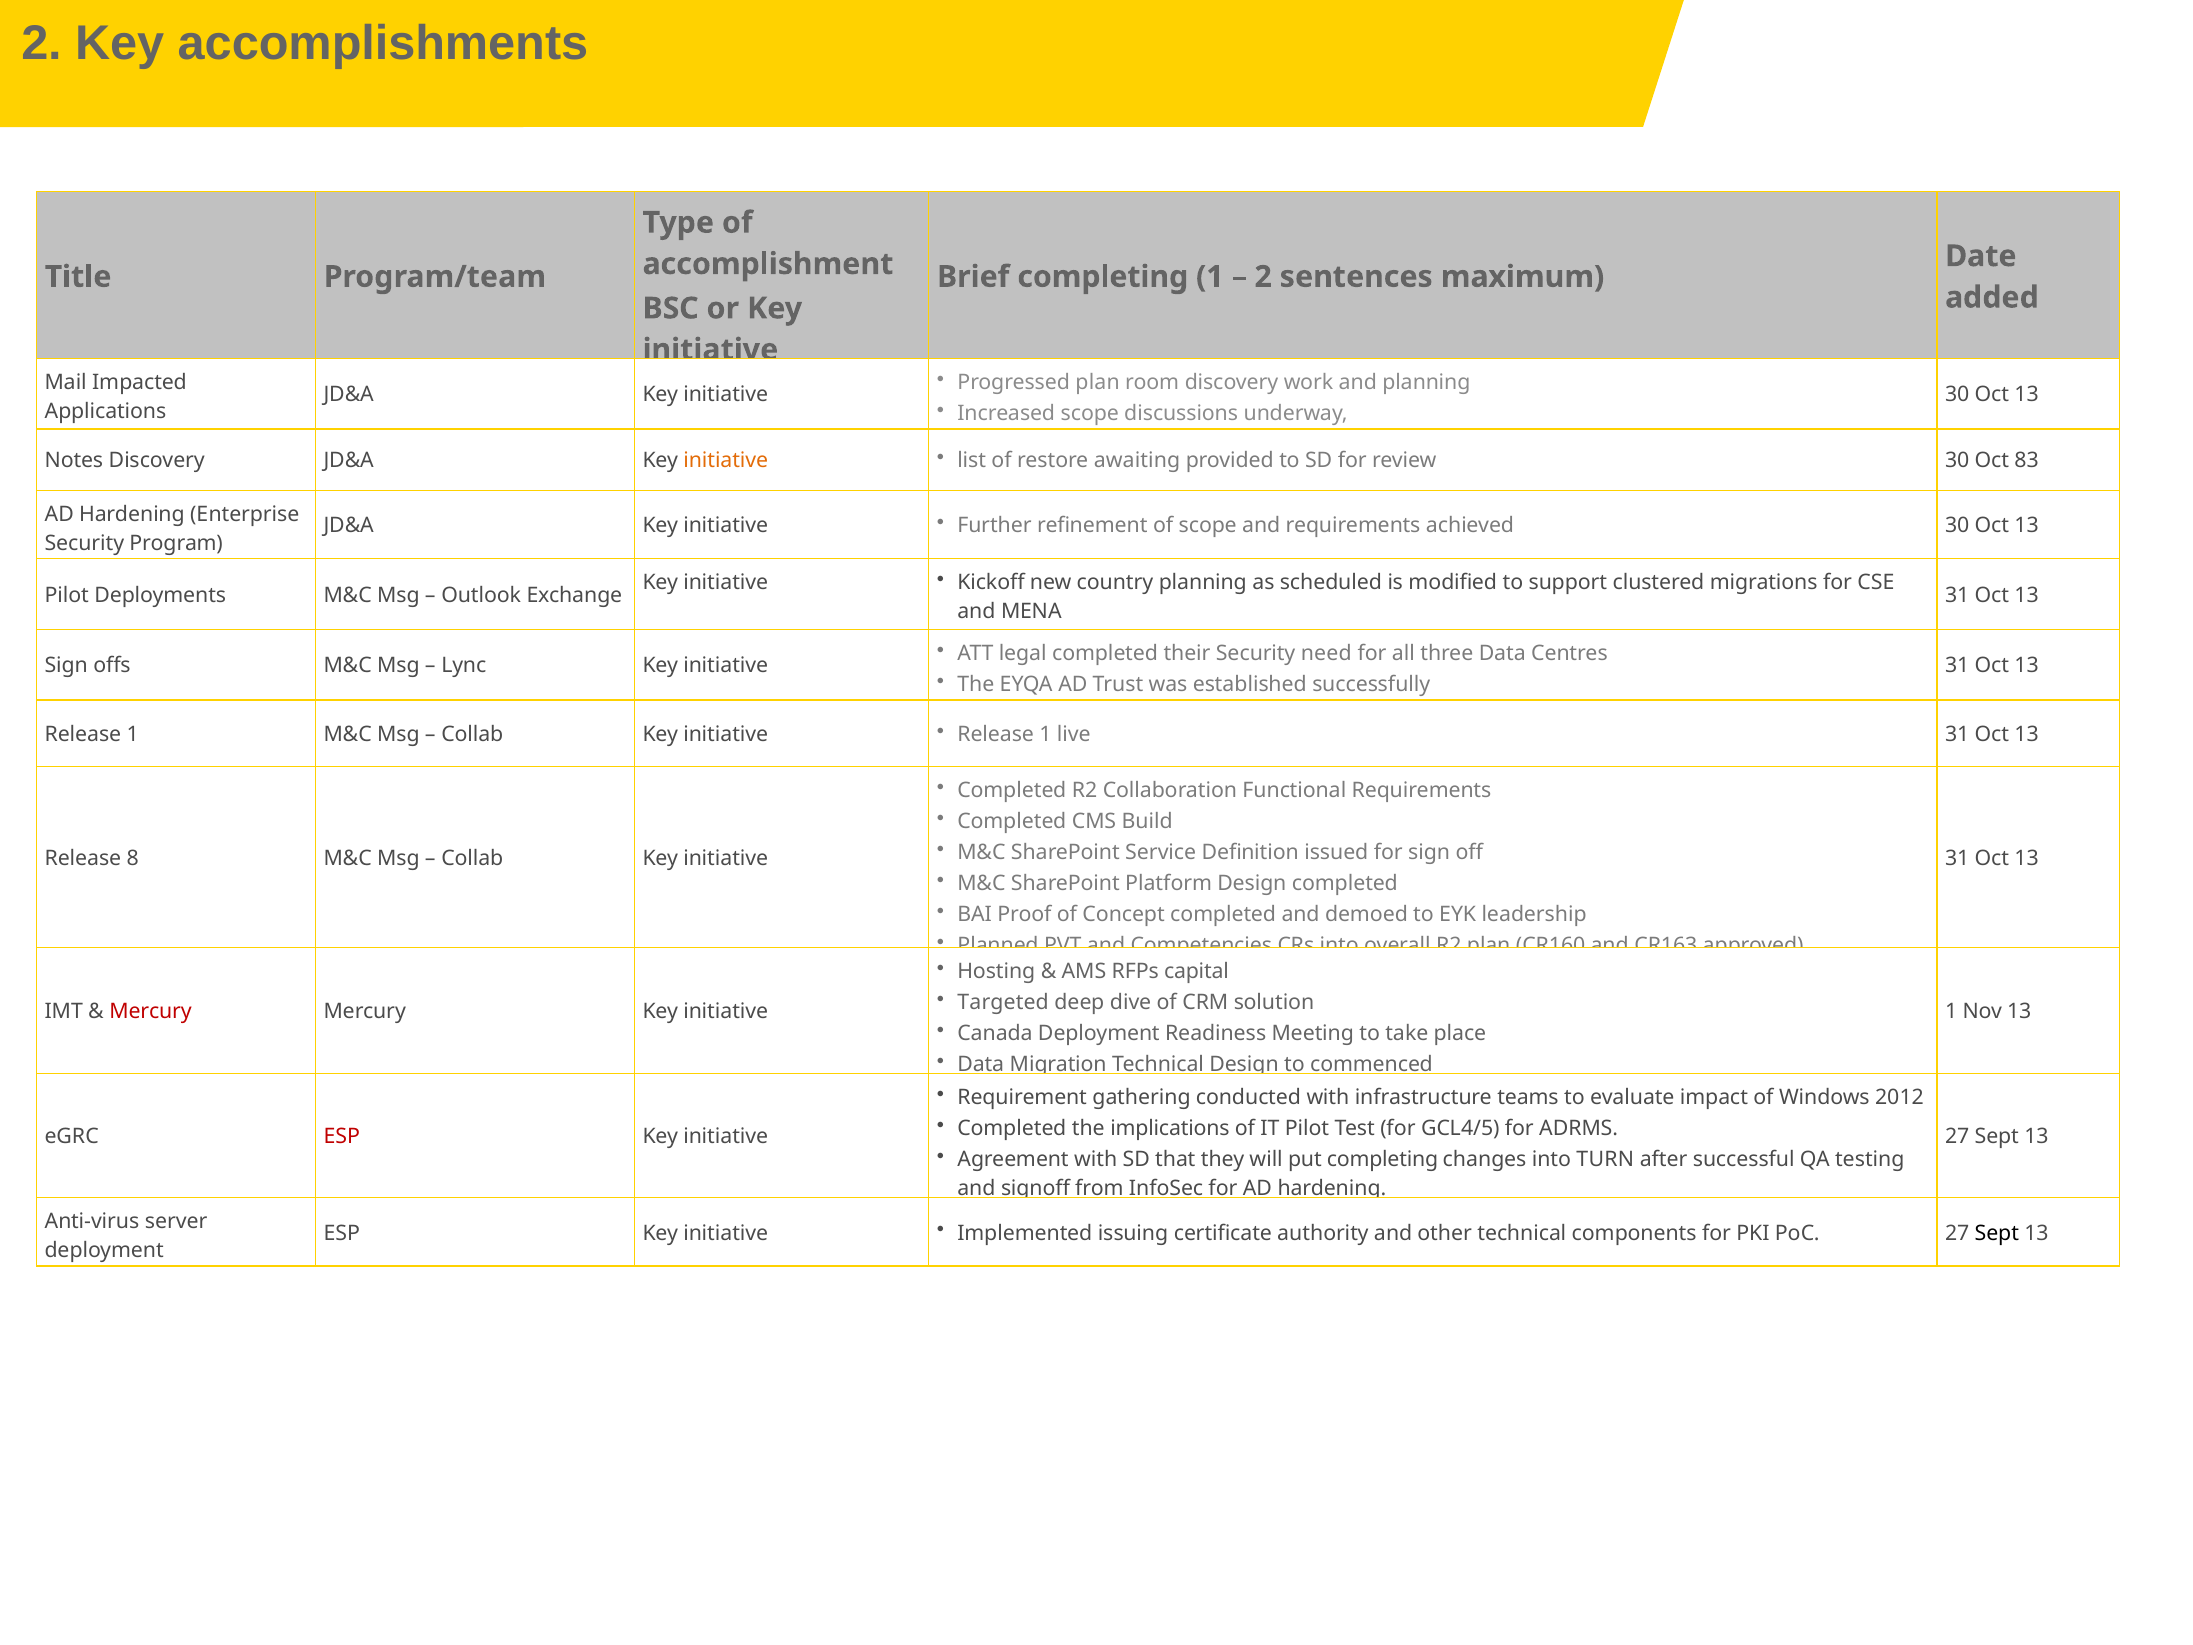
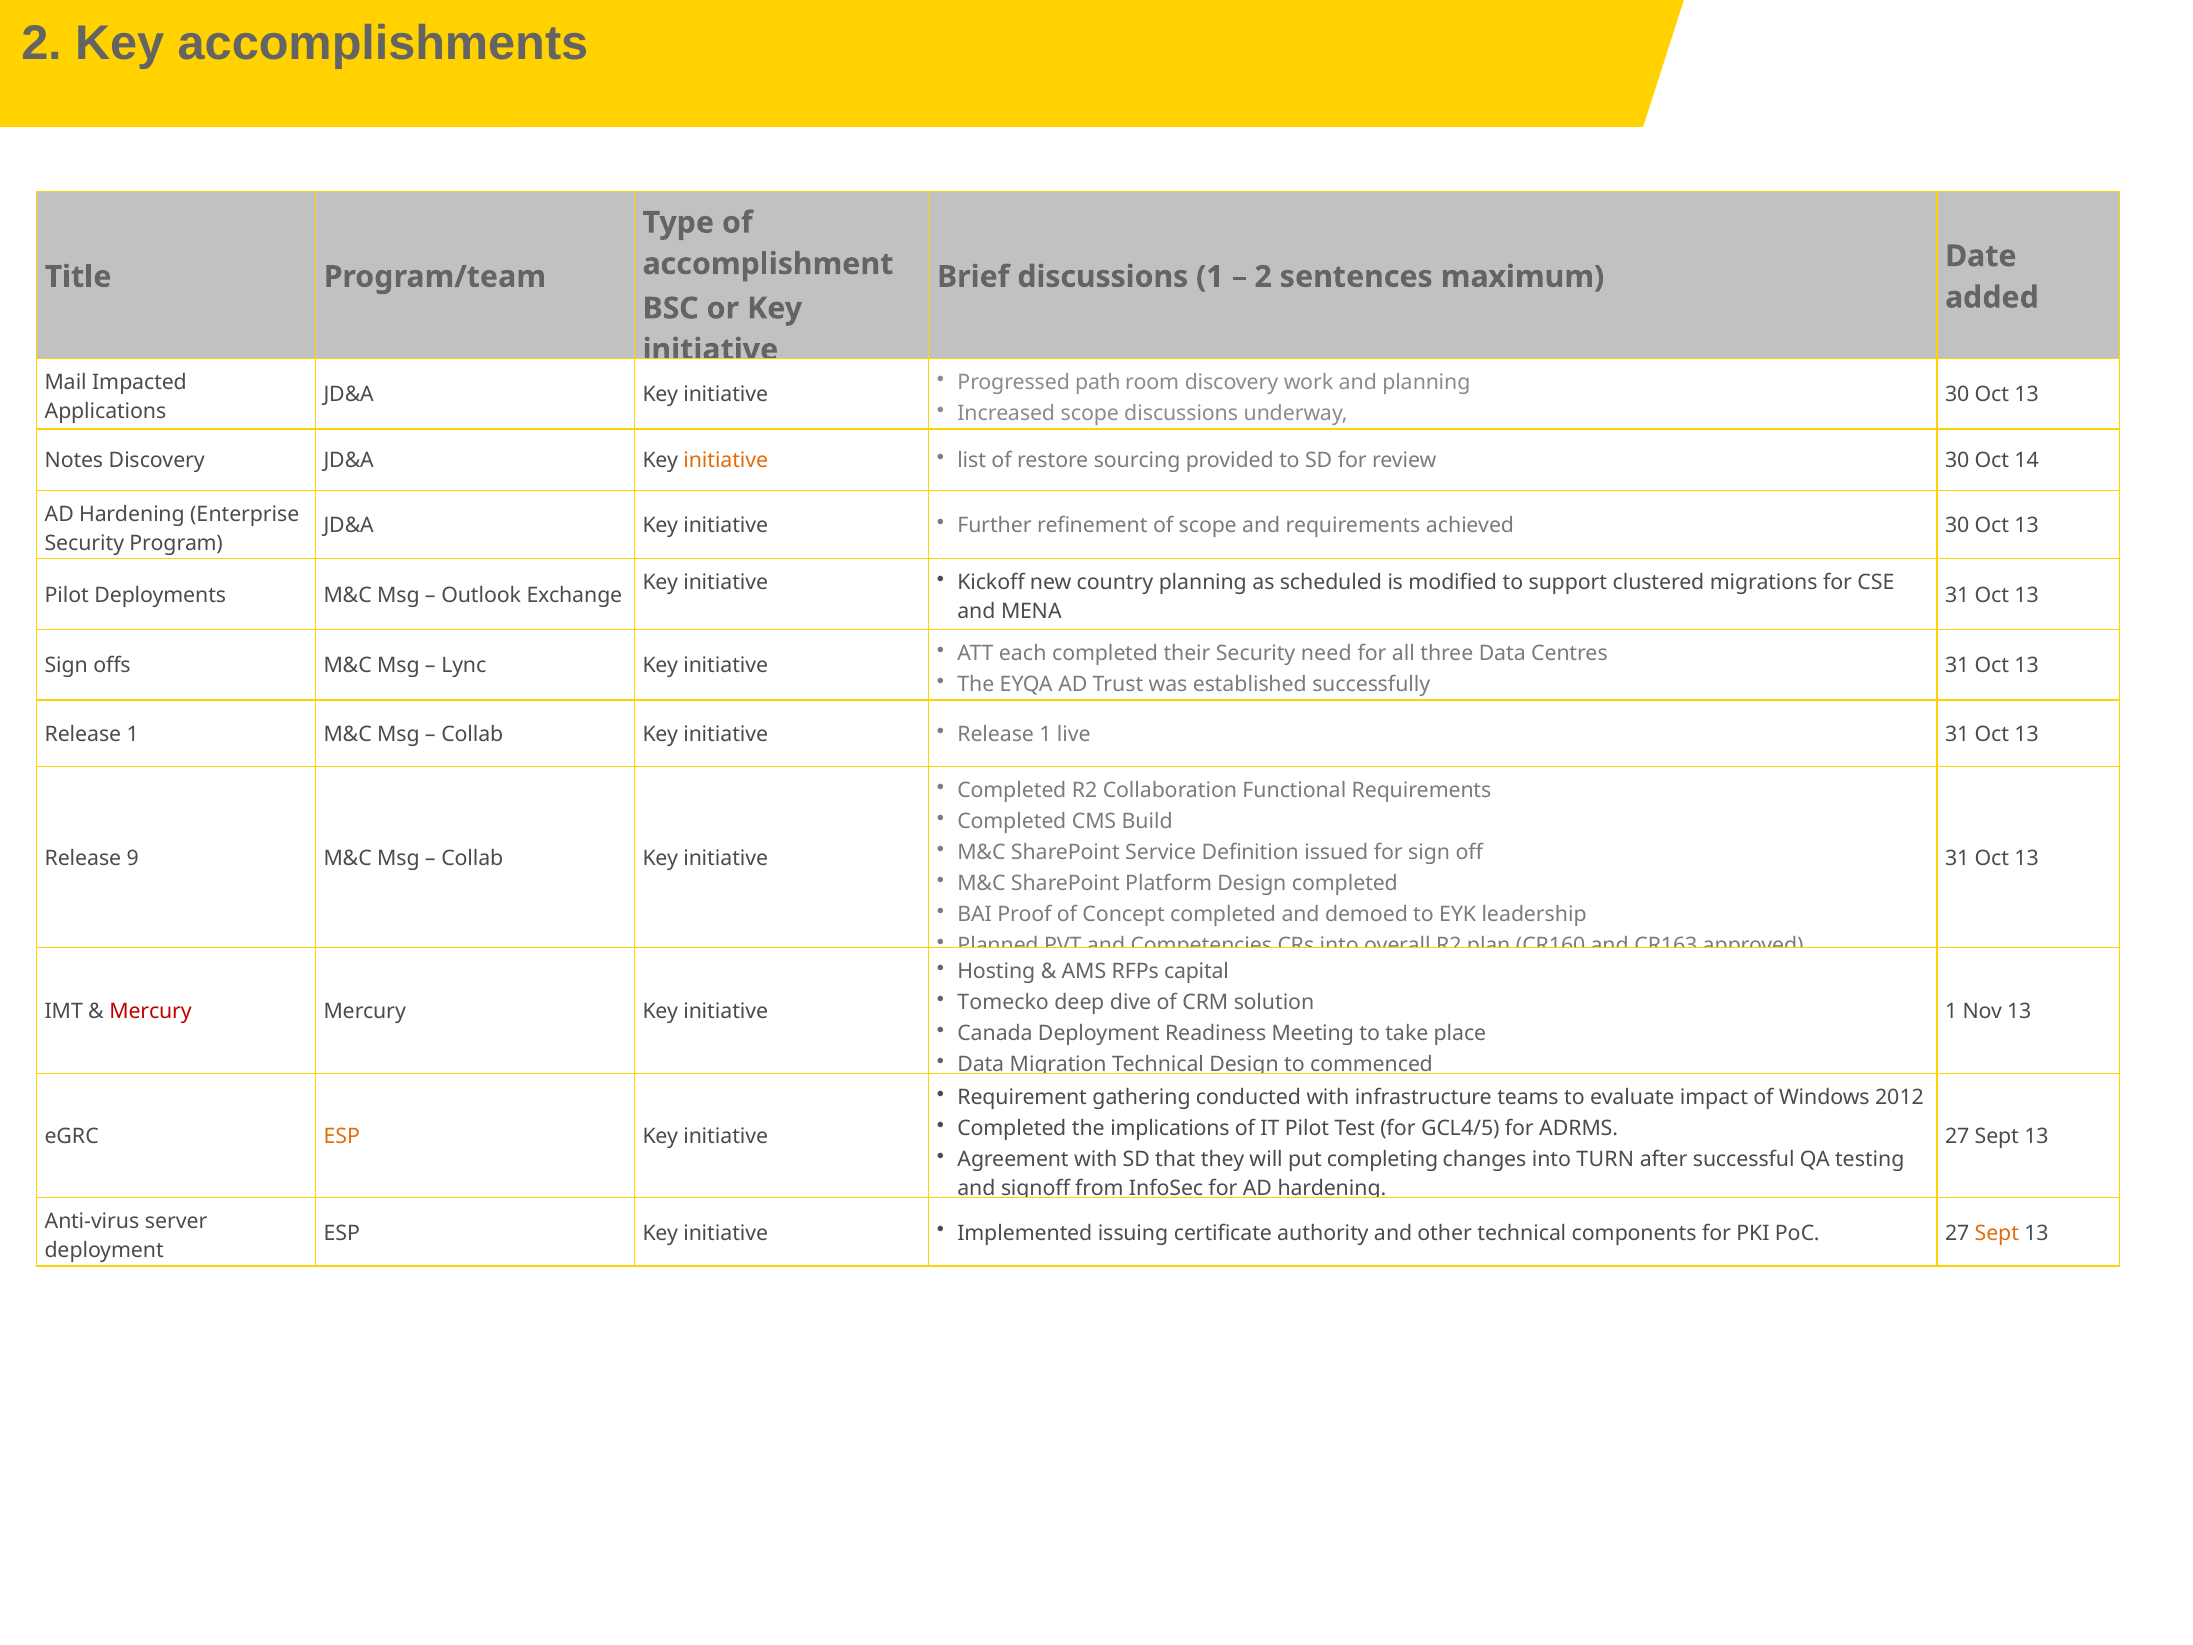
Brief completing: completing -> discussions (1103, 277)
Progressed plan: plan -> path (1098, 383)
awaiting: awaiting -> sourcing (1137, 461)
83: 83 -> 14 (2027, 461)
legal: legal -> each (1023, 653)
8: 8 -> 9 (133, 858)
Targeted: Targeted -> Tomecko (1003, 1003)
ESP colour: red -> orange (342, 1137)
Sept colour: black -> orange (1997, 1233)
